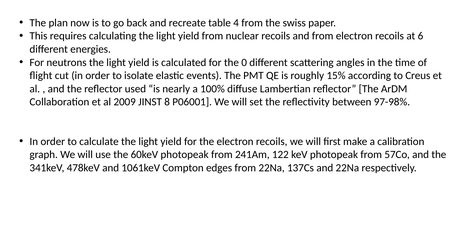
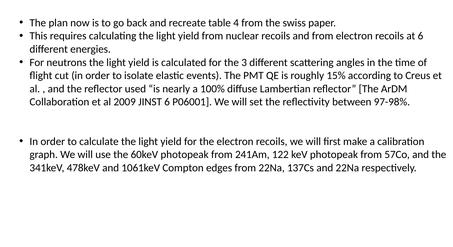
0: 0 -> 3 (244, 62)
JINST 8: 8 -> 6 (167, 102)
